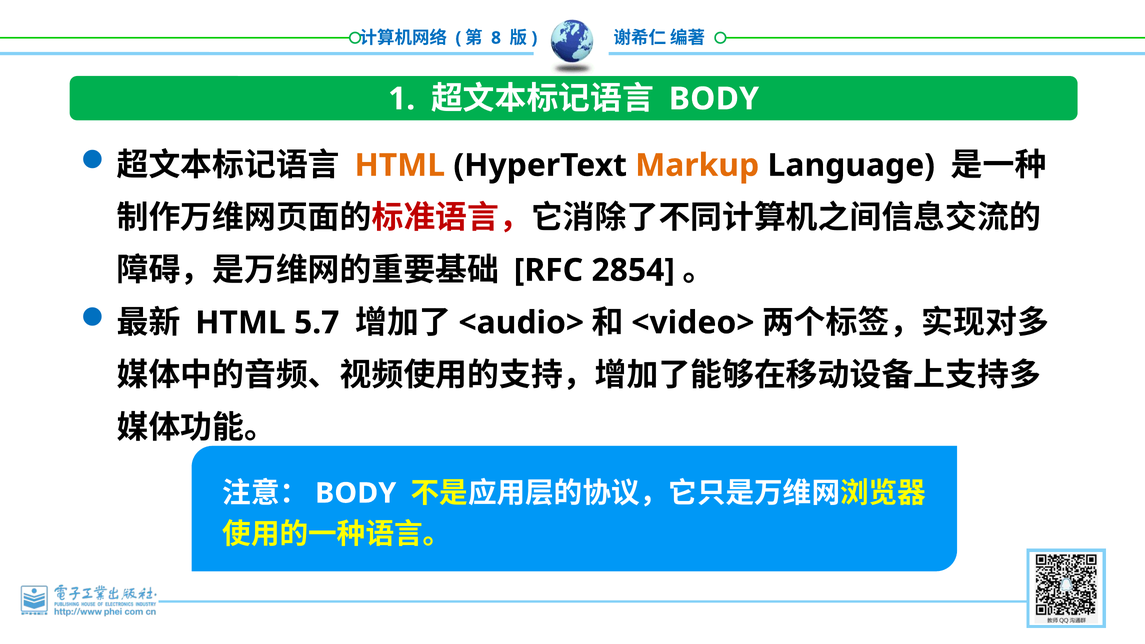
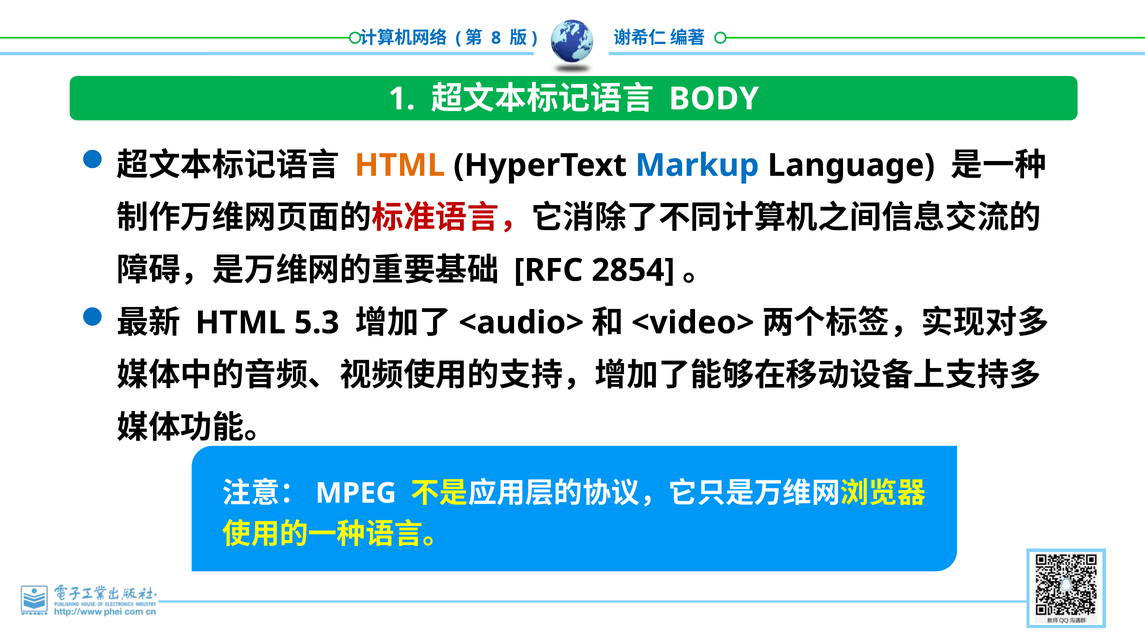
Markup colour: orange -> blue (697, 165)
5.7: 5.7 -> 5.3 (317, 323)
BODY: BODY -> MPEG (356, 493)
